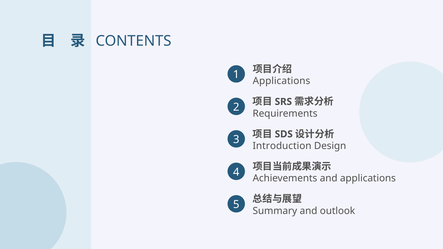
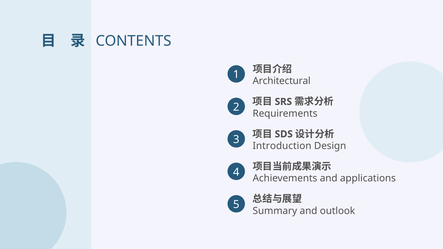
Applications: Applications -> Architectural (282, 81)
